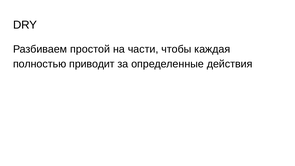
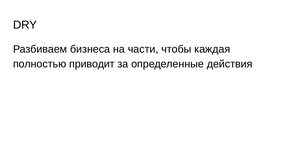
простой: простой -> бизнеса (90, 49)
